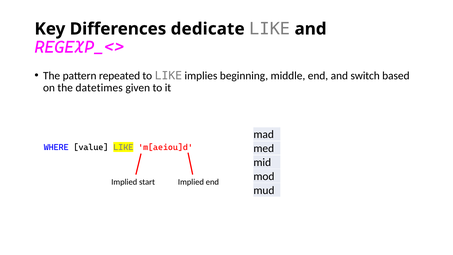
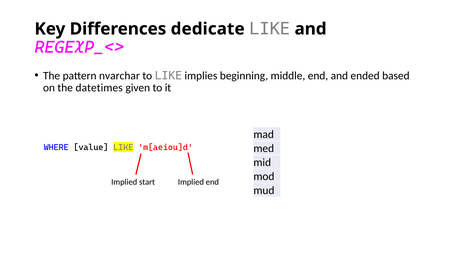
repeated: repeated -> nvarchar (119, 76)
switch: switch -> ended (365, 76)
